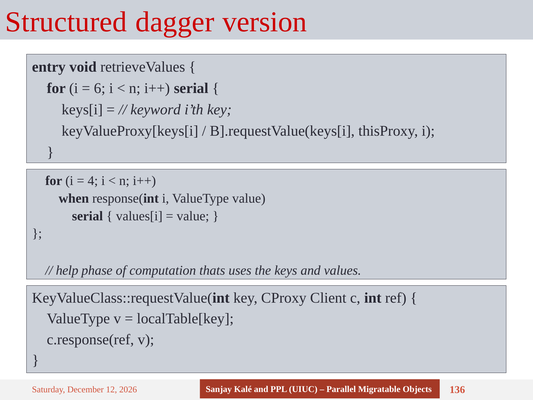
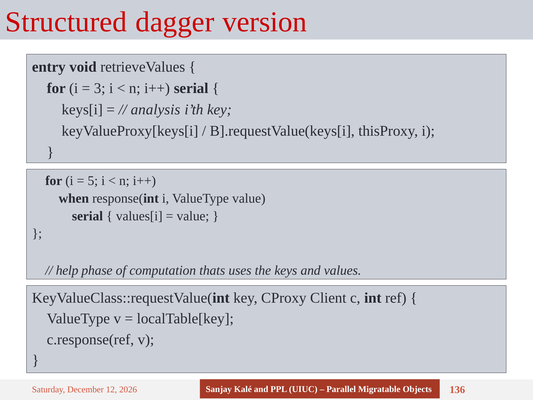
6: 6 -> 3 (100, 88)
keyword: keyword -> analysis (156, 109)
4: 4 -> 5 (93, 181)
